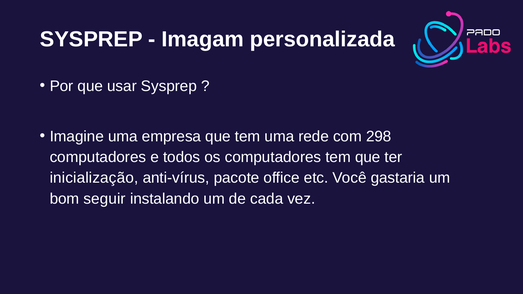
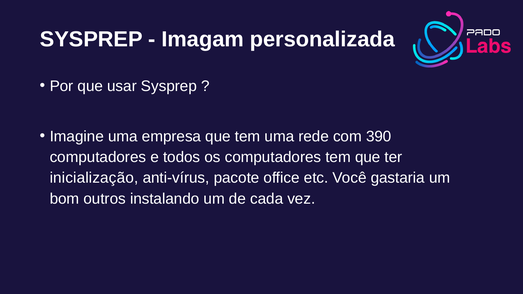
298: 298 -> 390 (379, 136)
seguir: seguir -> outros (105, 199)
